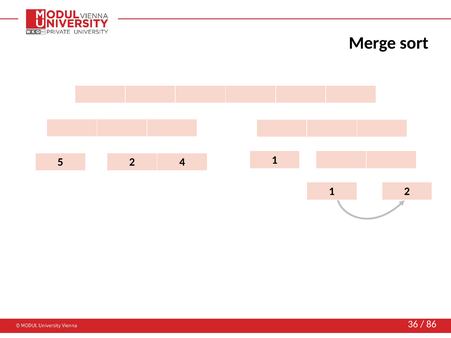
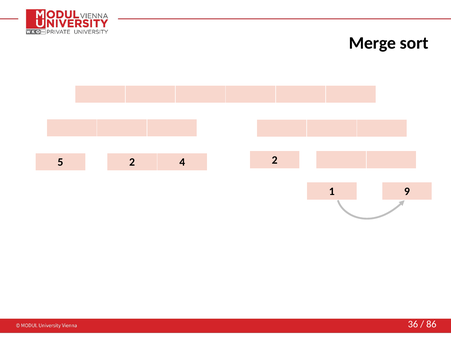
4 1: 1 -> 2 (275, 160)
1 2: 2 -> 9 (407, 192)
